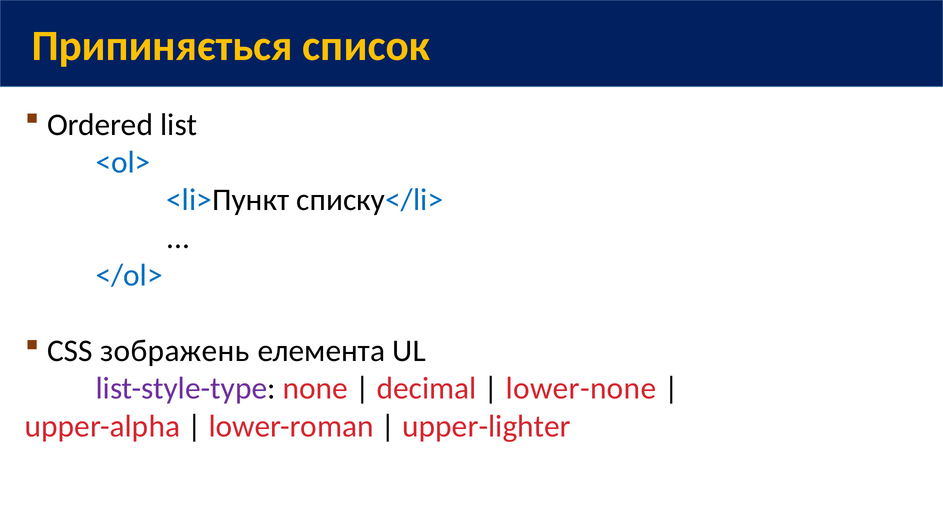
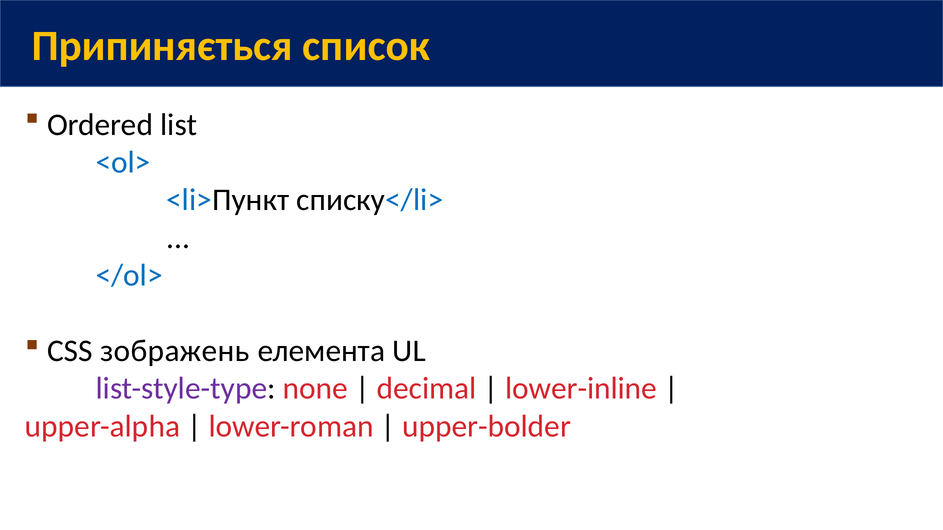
lower-none: lower-none -> lower-inline (581, 389)
upper-lighter: upper-lighter -> upper-bolder (487, 427)
